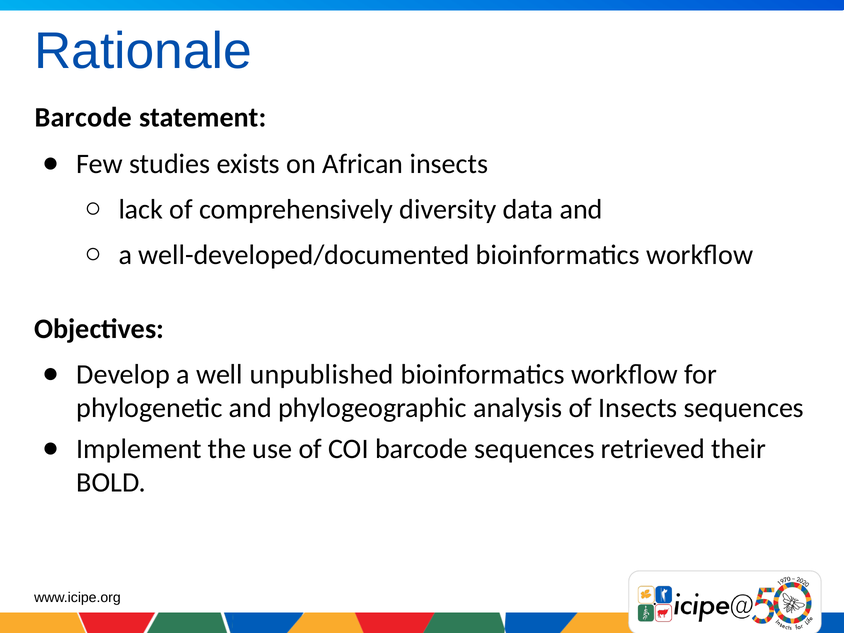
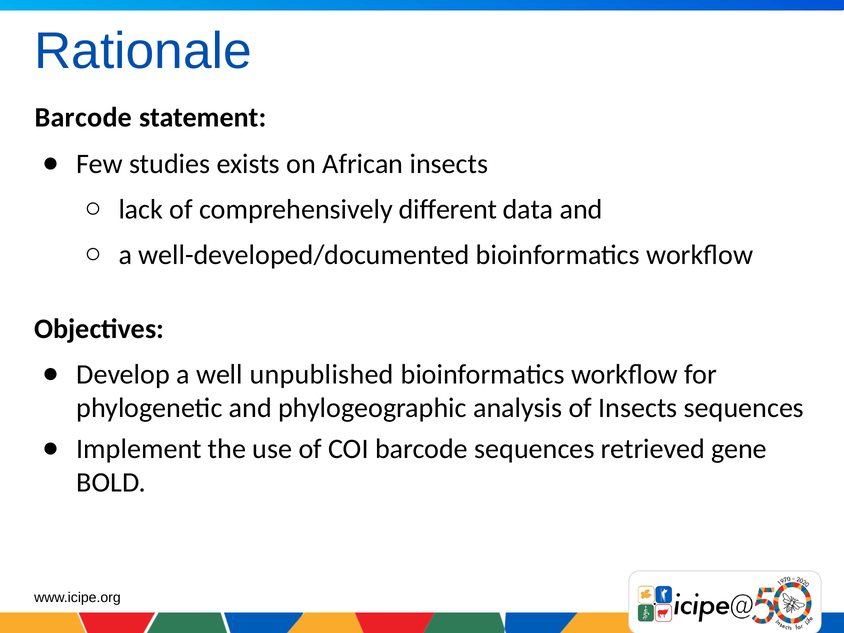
diversity: diversity -> different (448, 209)
their: their -> gene (739, 449)
